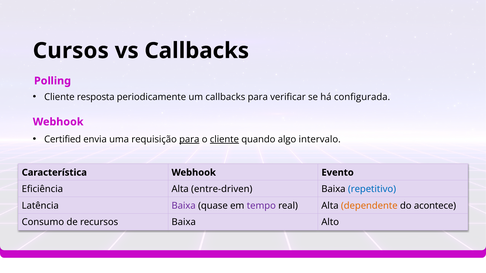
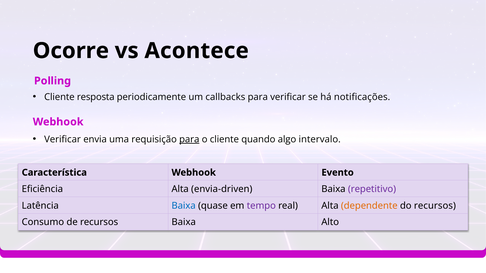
Cursos: Cursos -> Ocorre (71, 51)
vs Callbacks: Callbacks -> Acontece (197, 51)
configurada: configurada -> notificações (362, 97)
Certified: Certified -> Verificar (63, 140)
cliente underline: present -> none (224, 140)
entre-driven: entre-driven -> envia-driven (222, 189)
repetitivo colour: blue -> purple (372, 189)
Baixa colour: purple -> blue (184, 206)
do acontece: acontece -> recursos (435, 206)
